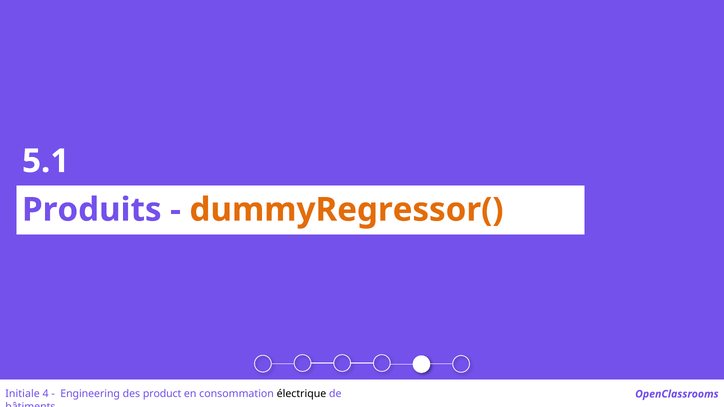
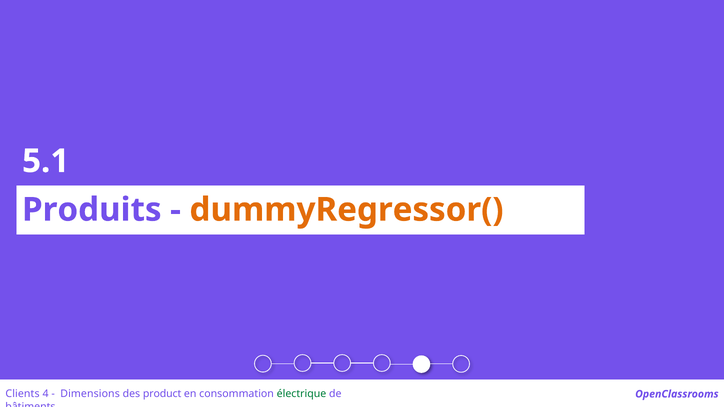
Initiale: Initiale -> Clients (23, 394)
Engineering: Engineering -> Dimensions (90, 394)
électrique colour: black -> green (302, 394)
